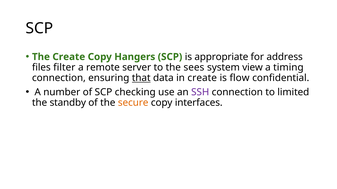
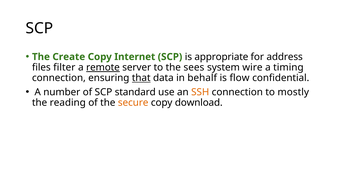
Hangers: Hangers -> Internet (135, 57)
remote underline: none -> present (103, 68)
view: view -> wire (252, 68)
in create: create -> behalf (202, 78)
checking: checking -> standard (135, 92)
SSH colour: purple -> orange (200, 92)
limited: limited -> mostly (293, 92)
standby: standby -> reading (68, 103)
interfaces: interfaces -> download (199, 103)
